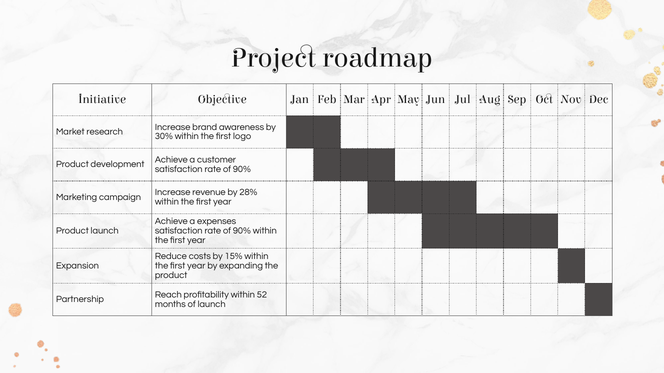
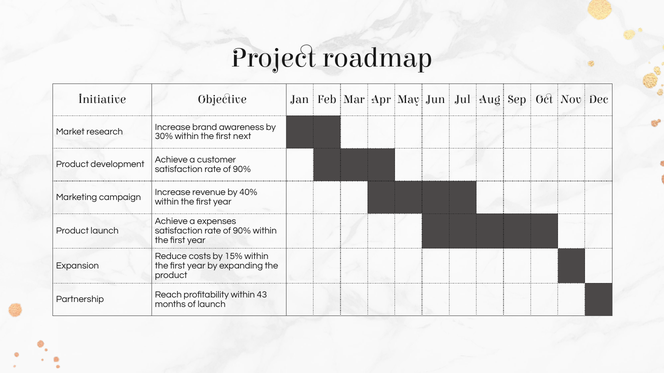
logo: logo -> next (242, 137)
28%: 28% -> 40% (248, 193)
52: 52 -> 43 (262, 295)
